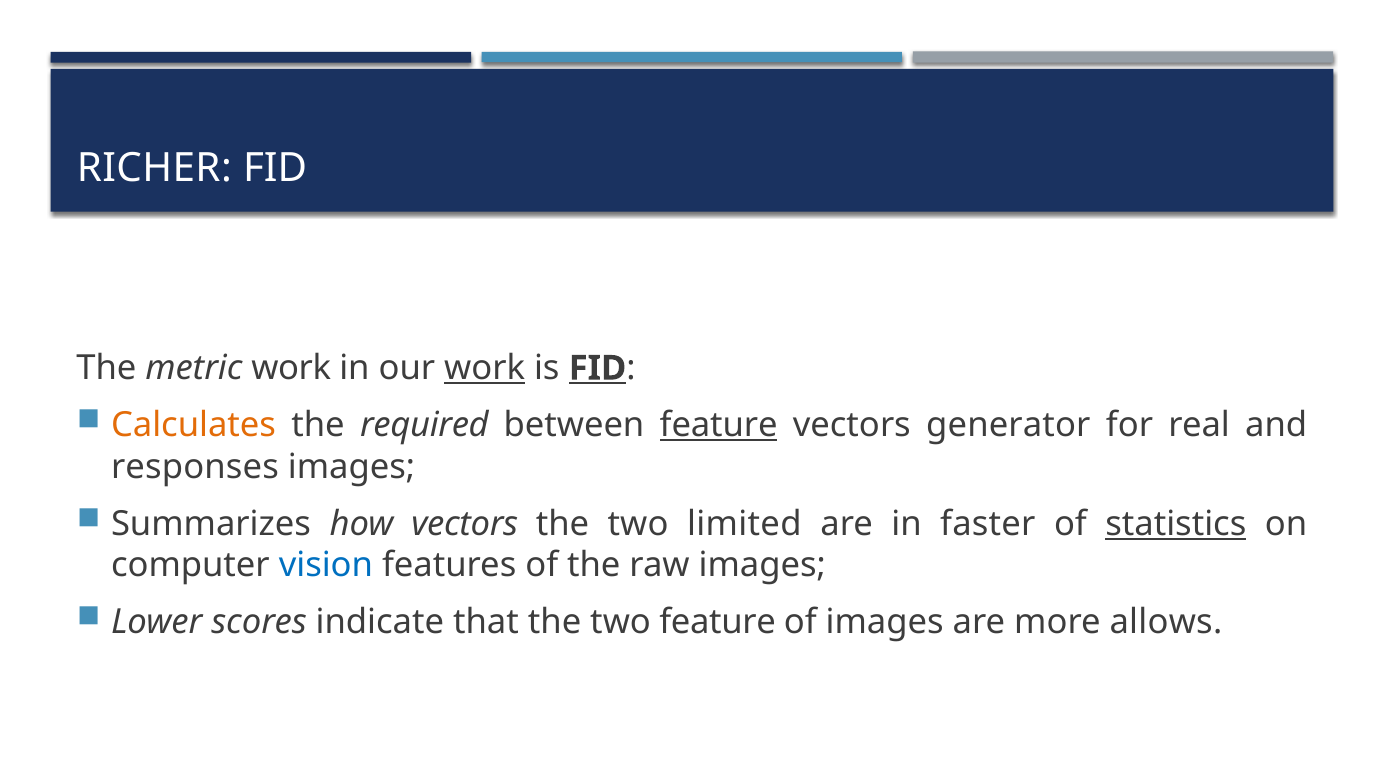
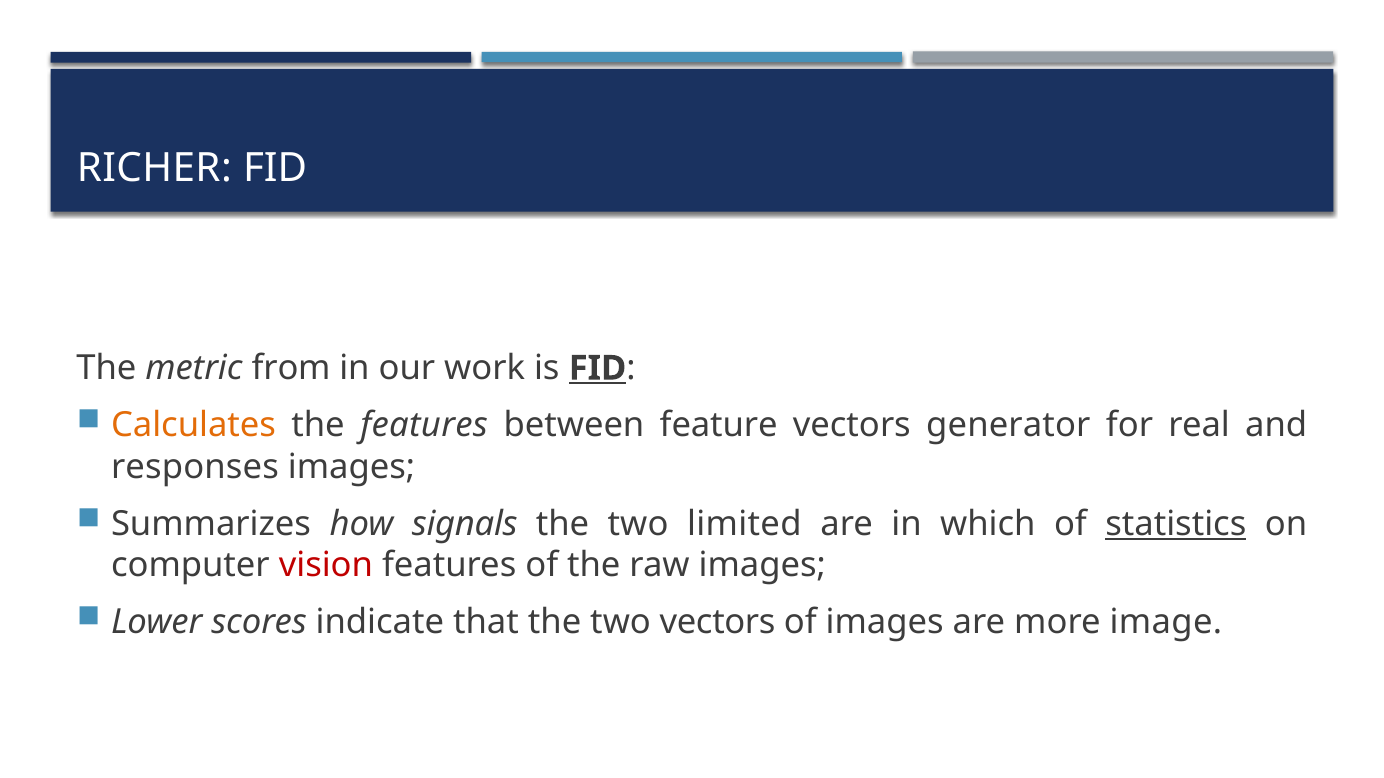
metric work: work -> from (291, 369)
work underline: present -> none (485, 369)
the required: required -> features (424, 426)
feature underline: present -> none (719, 426)
how vectors: vectors -> signals (465, 524)
faster: faster -> which (988, 524)
vision colour: blue -> red (326, 566)
two feature: feature -> vectors (718, 623)
allows: allows -> image (1166, 623)
